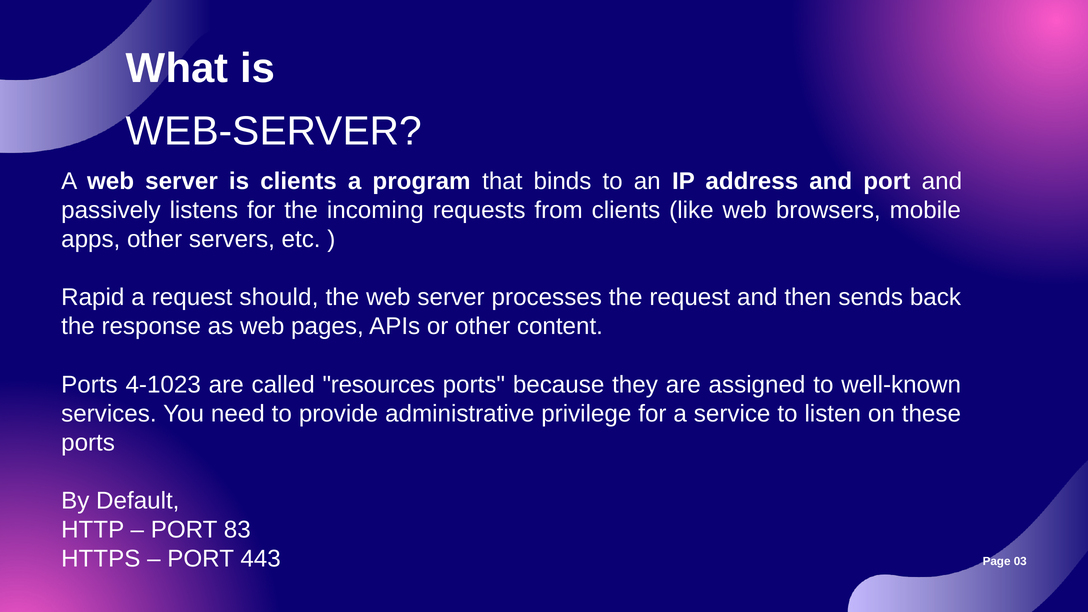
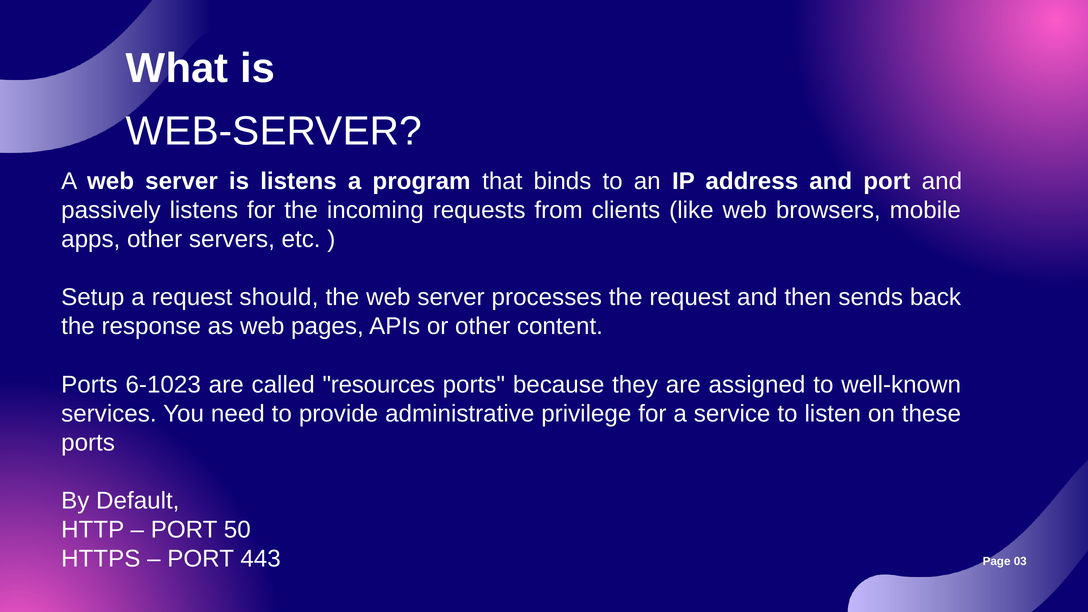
is clients: clients -> listens (299, 181)
Rapid: Rapid -> Setup (93, 297)
4-1023: 4-1023 -> 6-1023 (163, 385)
83: 83 -> 50 (237, 530)
